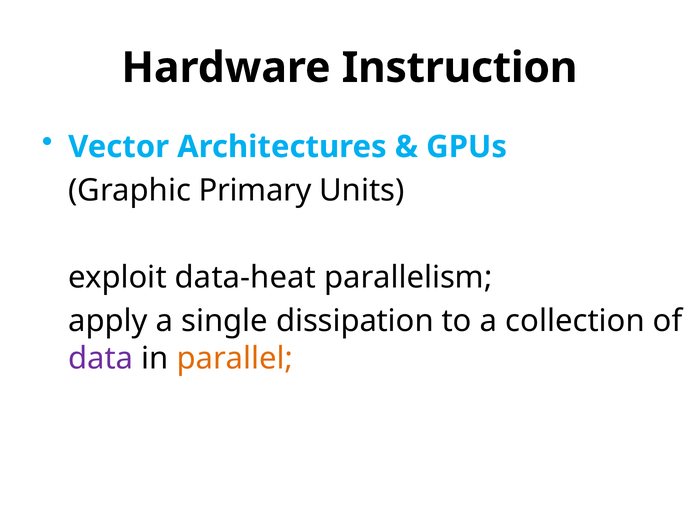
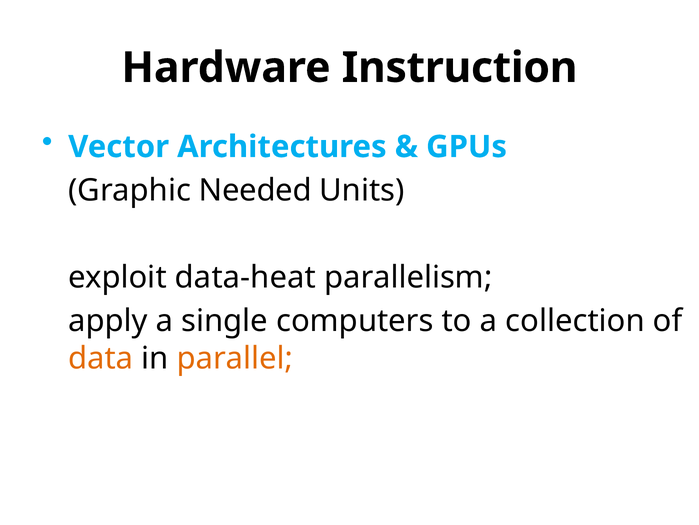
Primary: Primary -> Needed (255, 190)
dissipation: dissipation -> computers (355, 321)
data colour: purple -> orange (101, 358)
